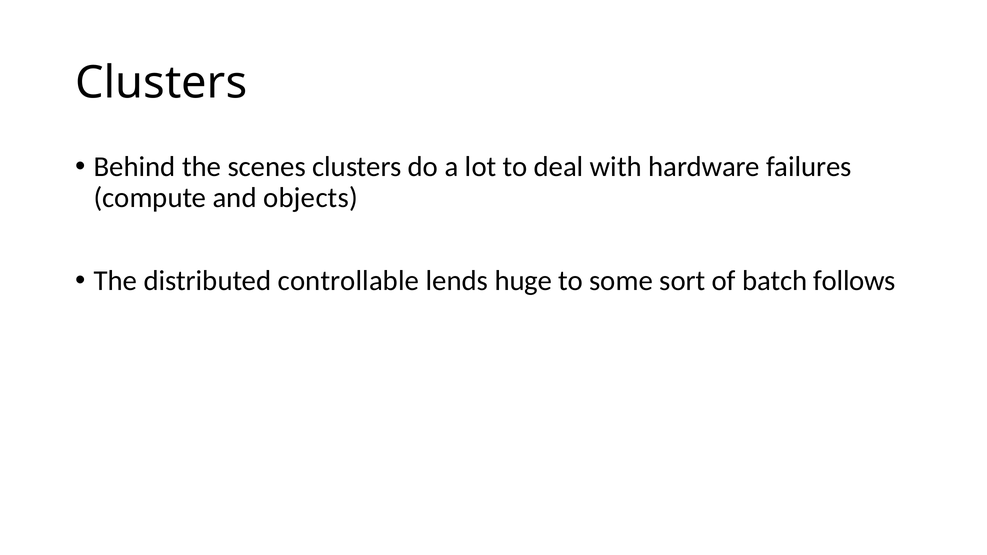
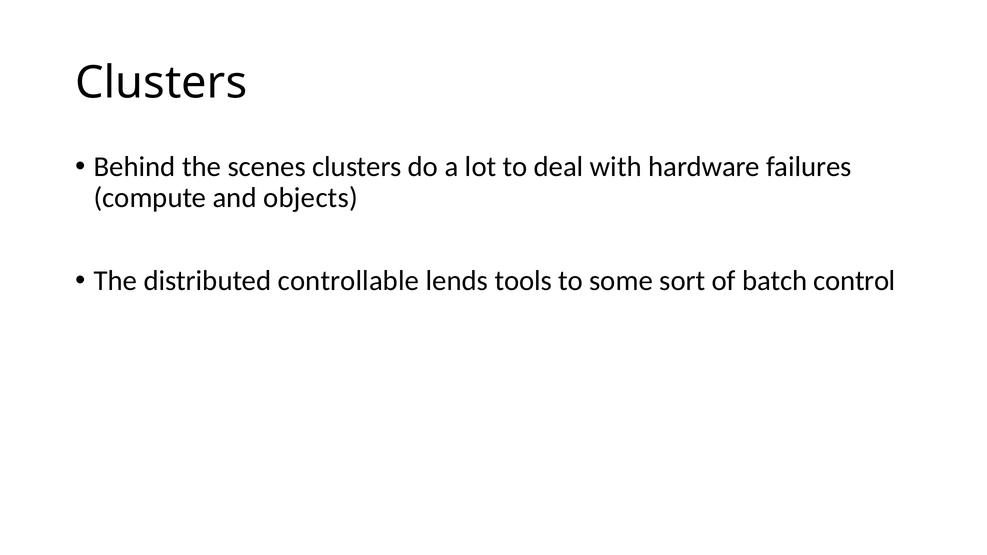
huge: huge -> tools (523, 281)
follows: follows -> control (855, 281)
